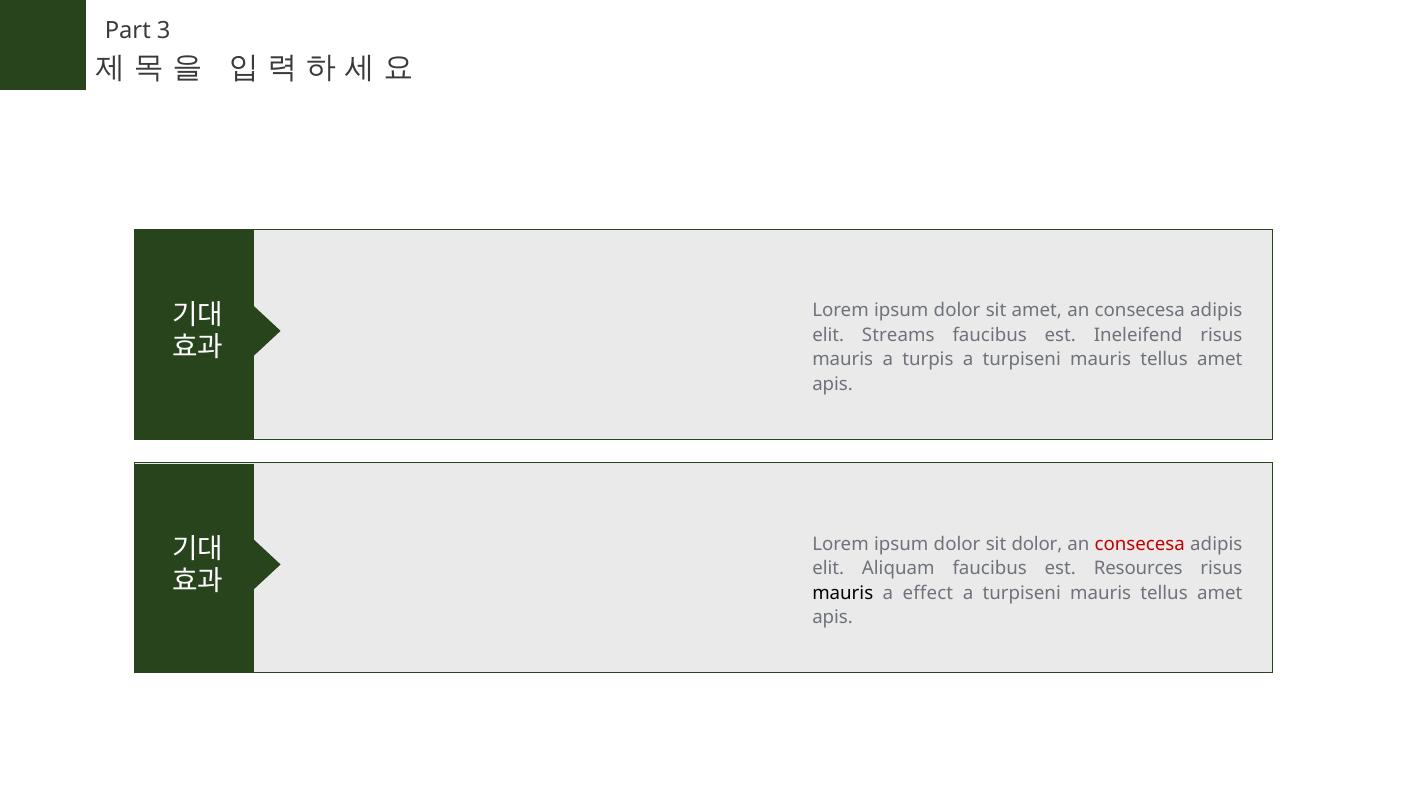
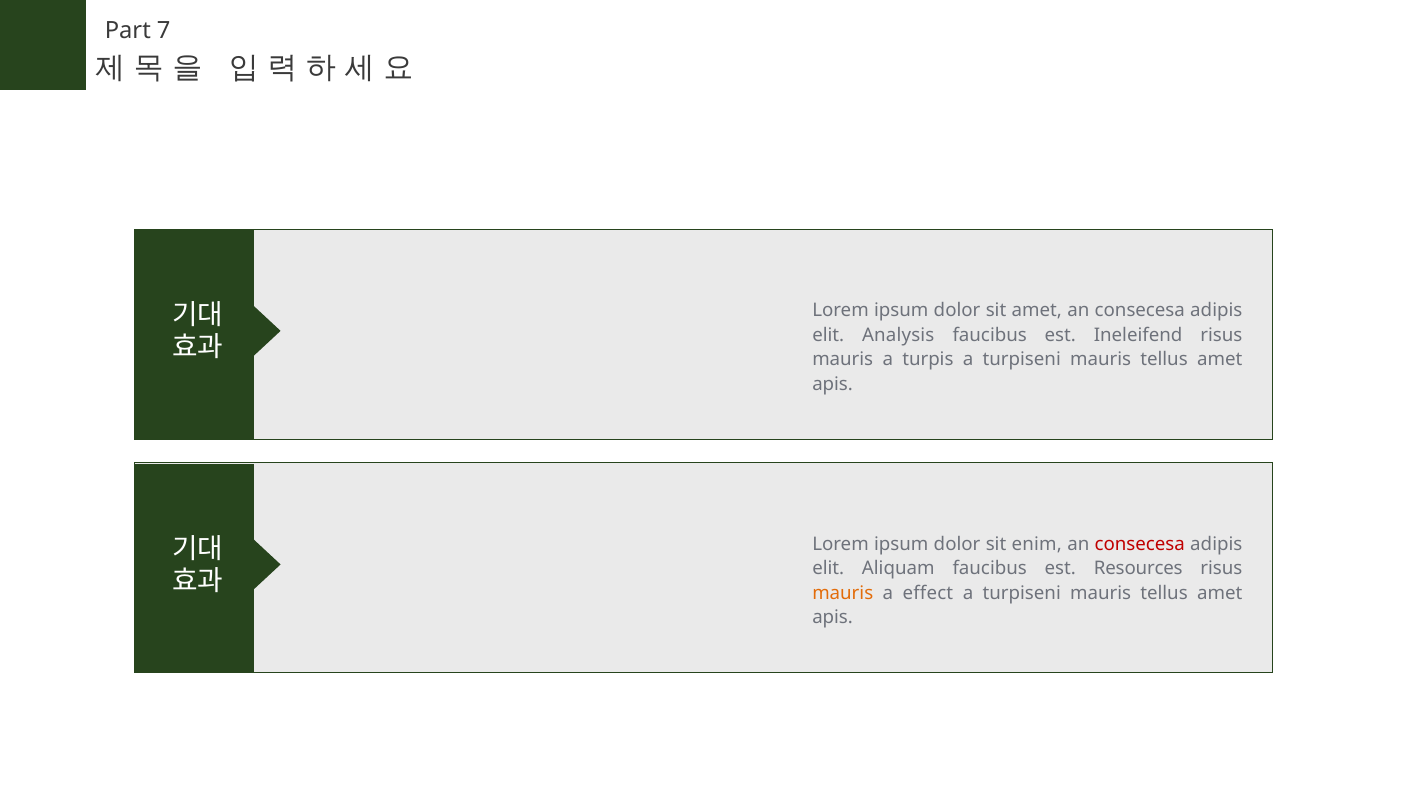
3: 3 -> 7 (164, 30)
Streams: Streams -> Analysis (898, 335)
sit dolor: dolor -> enim (1037, 544)
mauris colour: black -> orange (843, 593)
